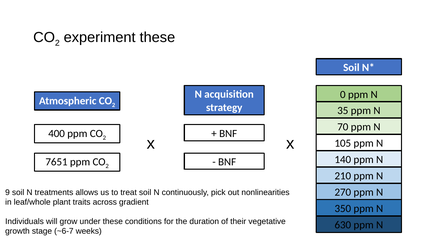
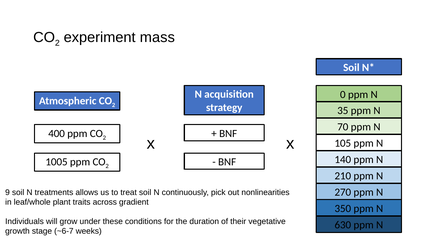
experiment these: these -> mass (157, 37)
7651: 7651 -> 1005 (57, 162)
